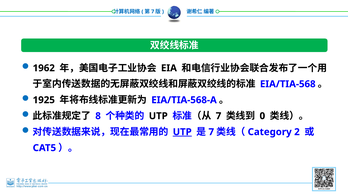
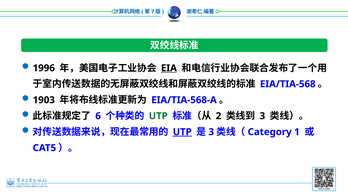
1962: 1962 -> 1996 (44, 68)
EIA underline: none -> present (169, 68)
1925: 1925 -> 1903 (44, 100)
8: 8 -> 6 (98, 116)
UTP colour: black -> green (158, 116)
7: 7 -> 2 (219, 116)
0: 0 -> 3 (262, 116)
7: 7 -> 3 (211, 132)
2: 2 -> 1 (297, 132)
